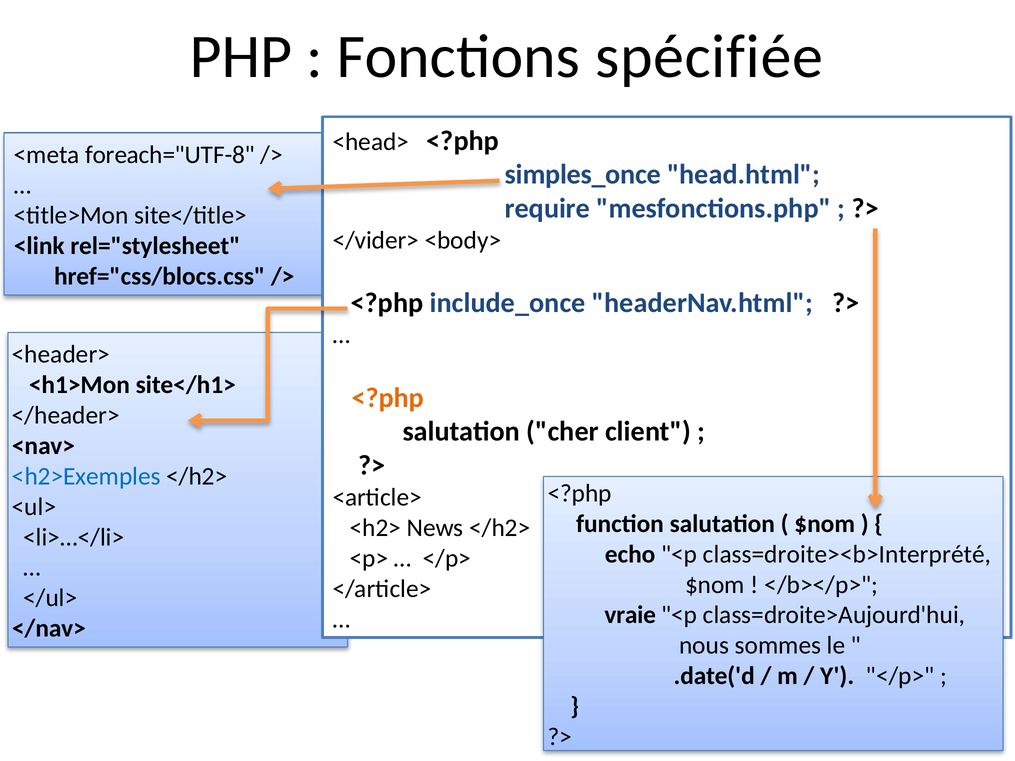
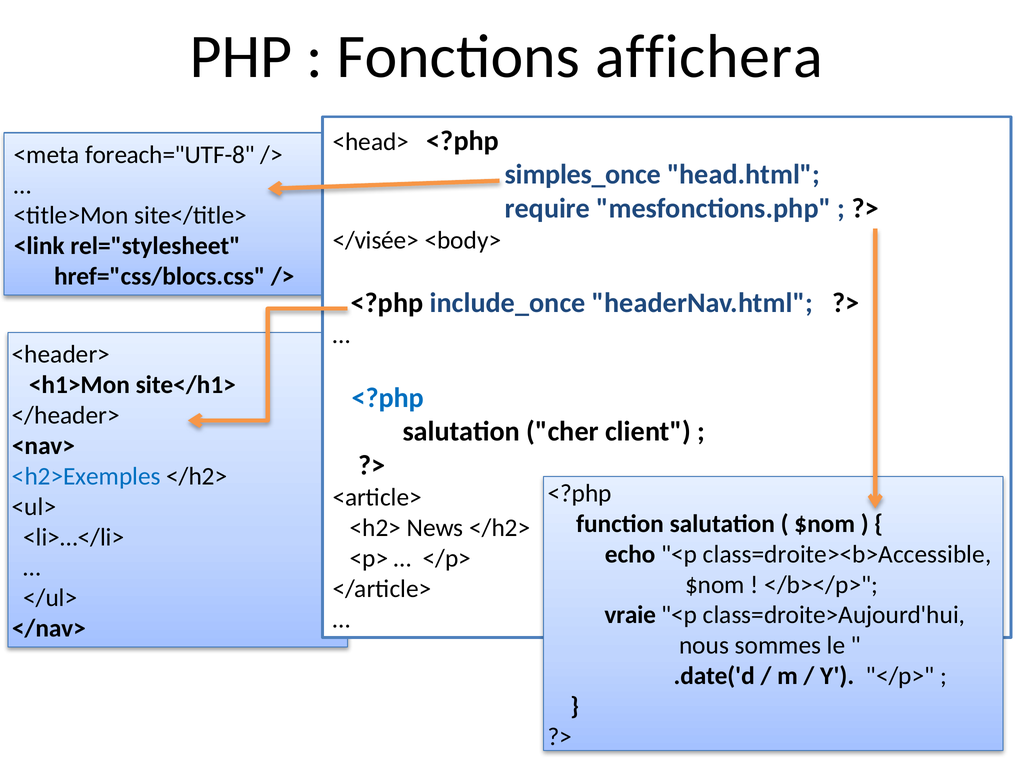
spécifiée: spécifiée -> affichera (709, 57)
</vider>: </vider> -> </visée> (376, 240)
<?php colour: orange -> blue (388, 398)
class=droite><b>Interprété: class=droite><b>Interprété -> class=droite><b>Accessible (847, 554)
